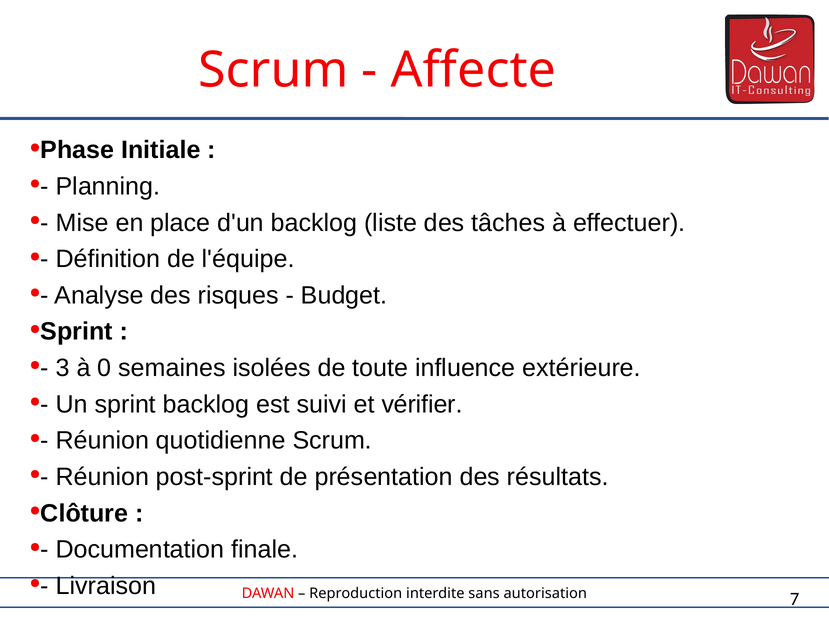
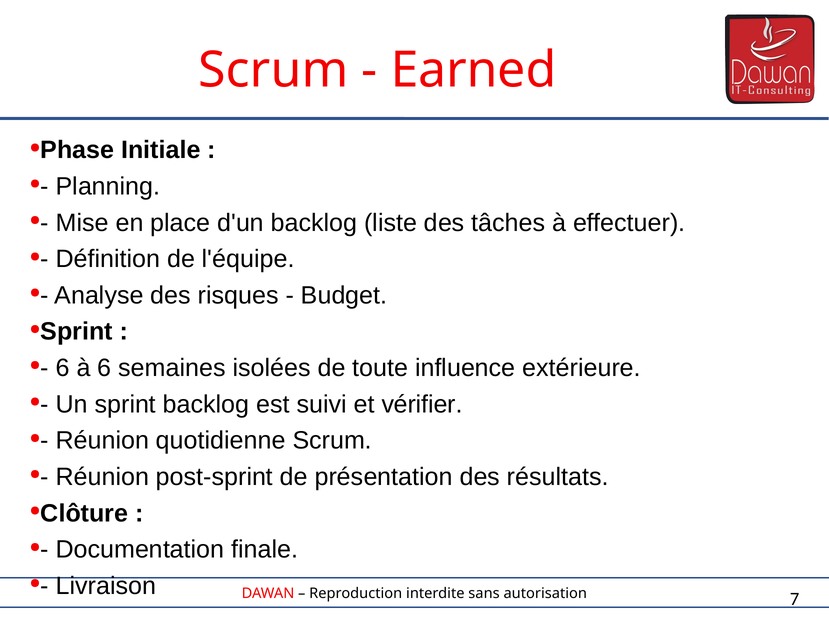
Affecte: Affecte -> Earned (473, 70)
3: 3 -> 6 (63, 368)
à 0: 0 -> 6 (104, 368)
